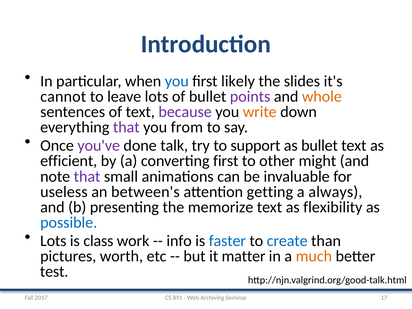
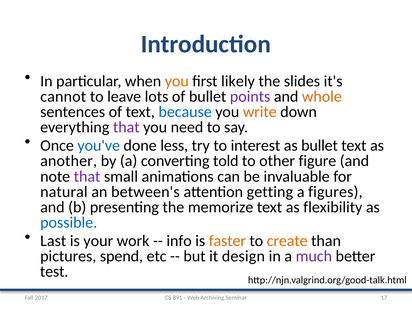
you colour: blue -> orange (177, 81)
because colour: purple -> blue (185, 112)
from: from -> need (187, 127)
you've colour: purple -> blue (99, 146)
talk: talk -> less (174, 146)
support: support -> interest (255, 146)
efficient: efficient -> another (69, 161)
converting first: first -> told (226, 161)
might: might -> figure (317, 161)
useless: useless -> natural (64, 192)
always: always -> figures (335, 192)
Lots: Lots -> Last (53, 241)
class: class -> your (98, 241)
faster colour: blue -> orange (227, 241)
create colour: blue -> orange (287, 241)
worth: worth -> spend (121, 256)
matter: matter -> design (243, 256)
much colour: orange -> purple (314, 256)
